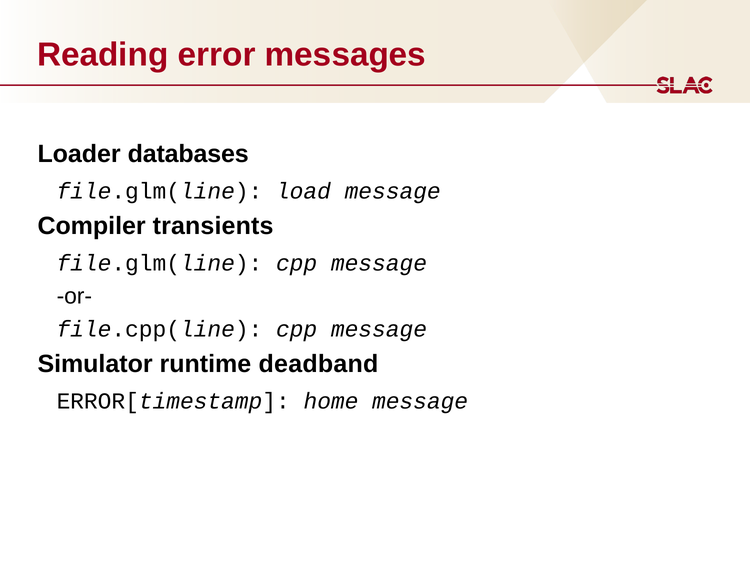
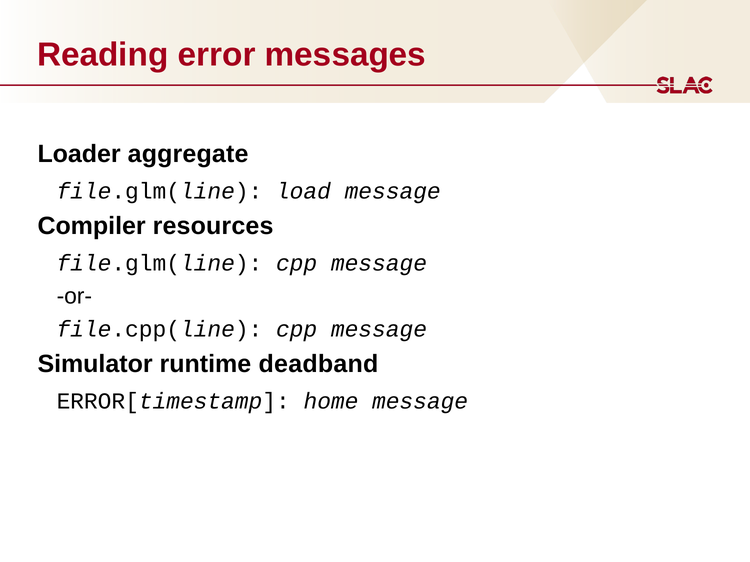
databases: databases -> aggregate (188, 154)
transients: transients -> resources (213, 226)
